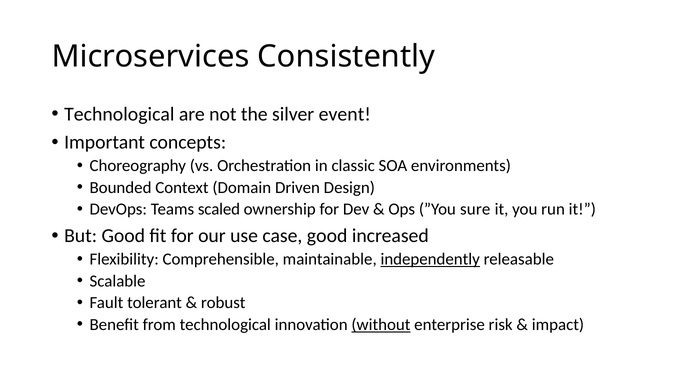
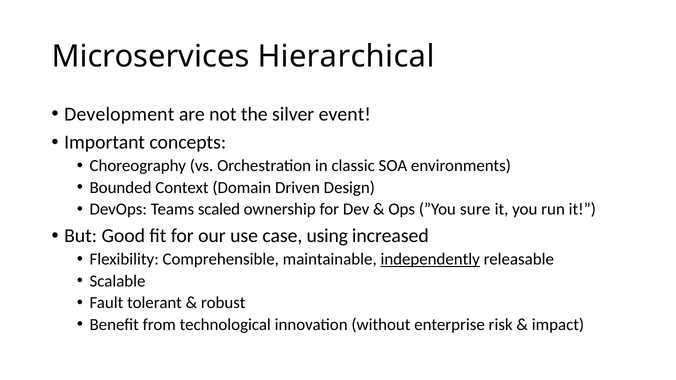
Consistently: Consistently -> Hierarchical (346, 57)
Technological: Technological -> Development (119, 114)
case good: good -> using (327, 236)
without underline: present -> none (381, 325)
